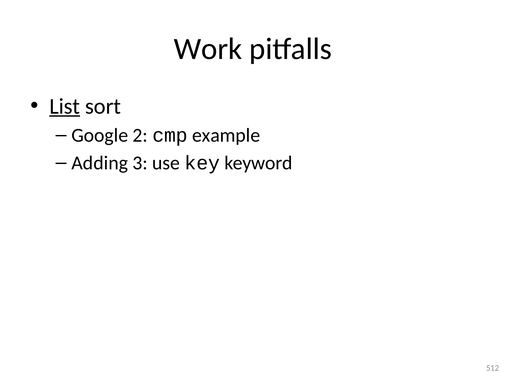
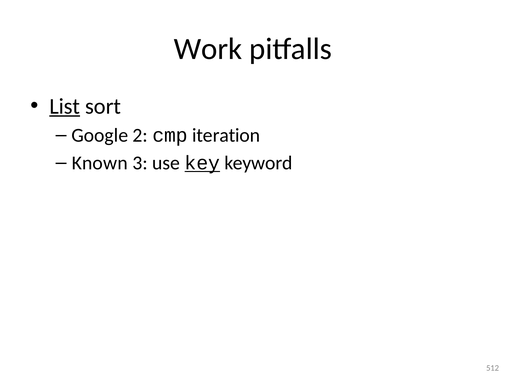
example: example -> iteration (226, 135)
Adding: Adding -> Known (100, 163)
key underline: none -> present (202, 163)
